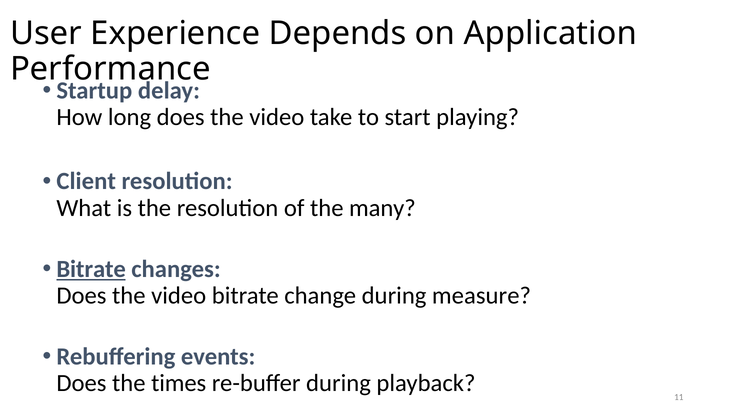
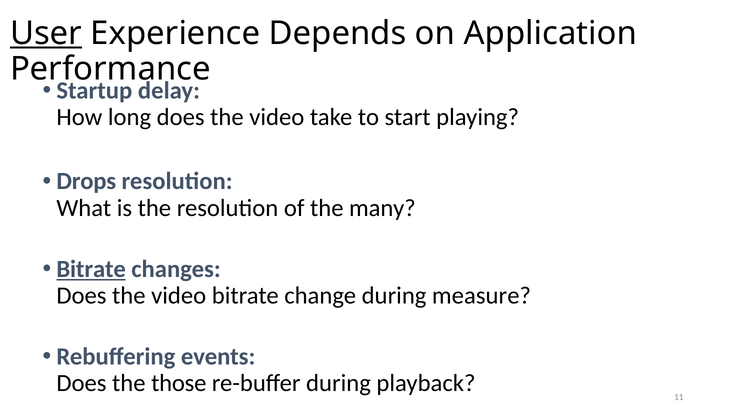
User underline: none -> present (46, 33)
Client: Client -> Drops (86, 181)
times: times -> those (179, 383)
